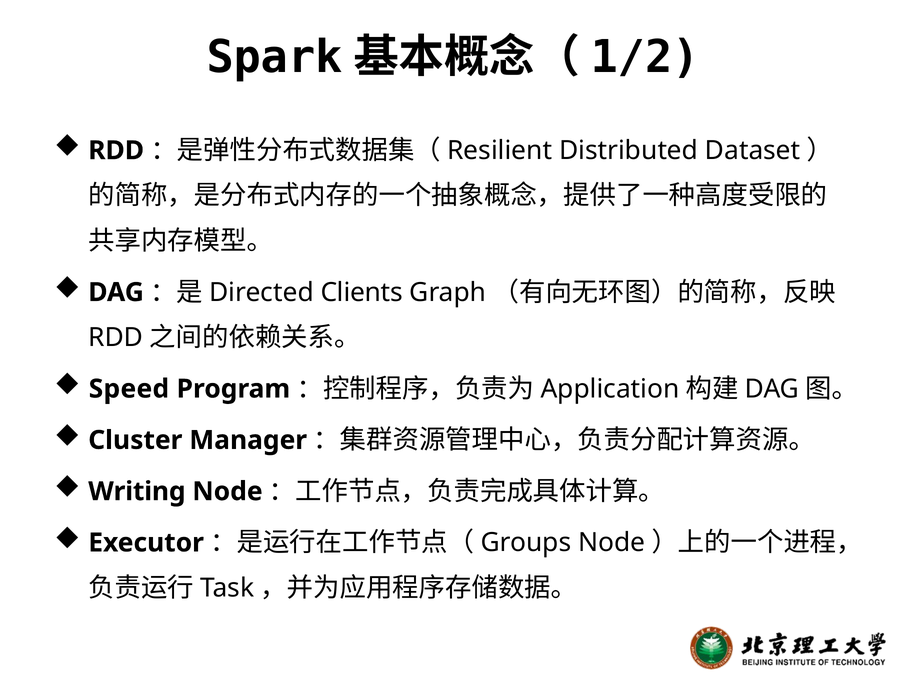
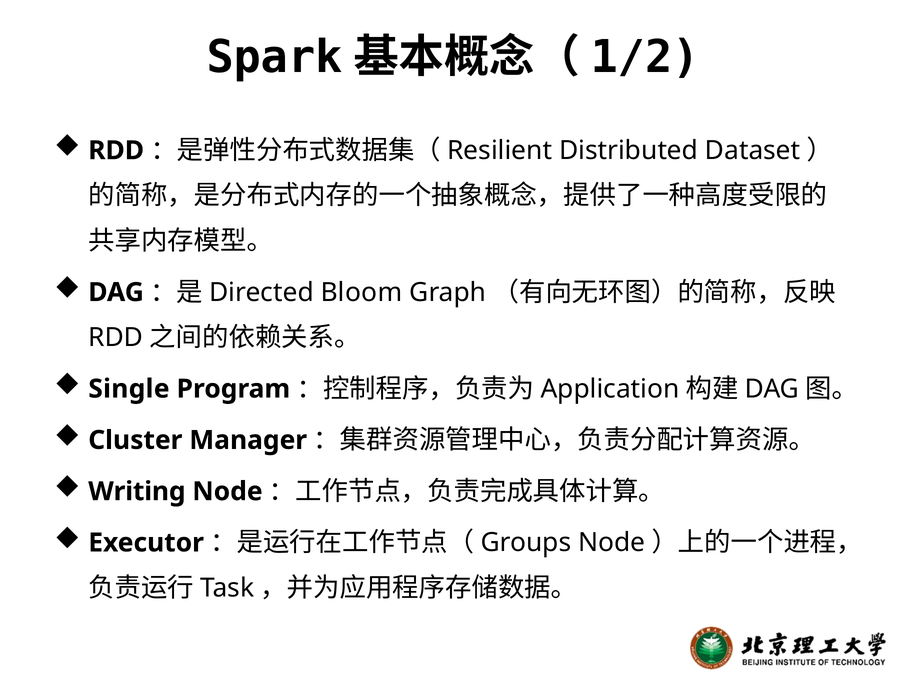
Clients: Clients -> Bloom (361, 292)
Speed: Speed -> Single (129, 389)
